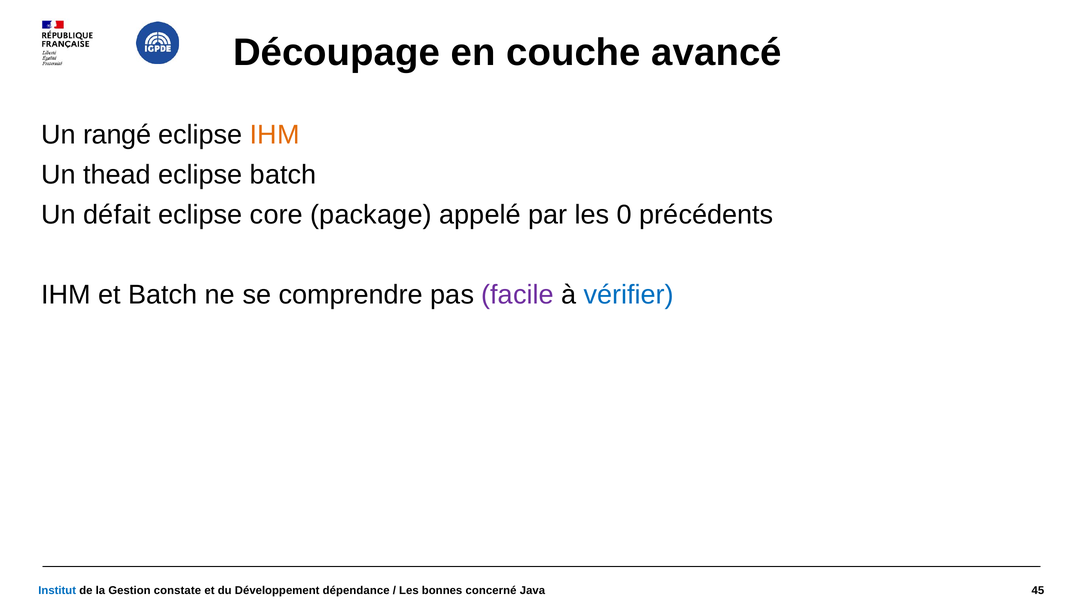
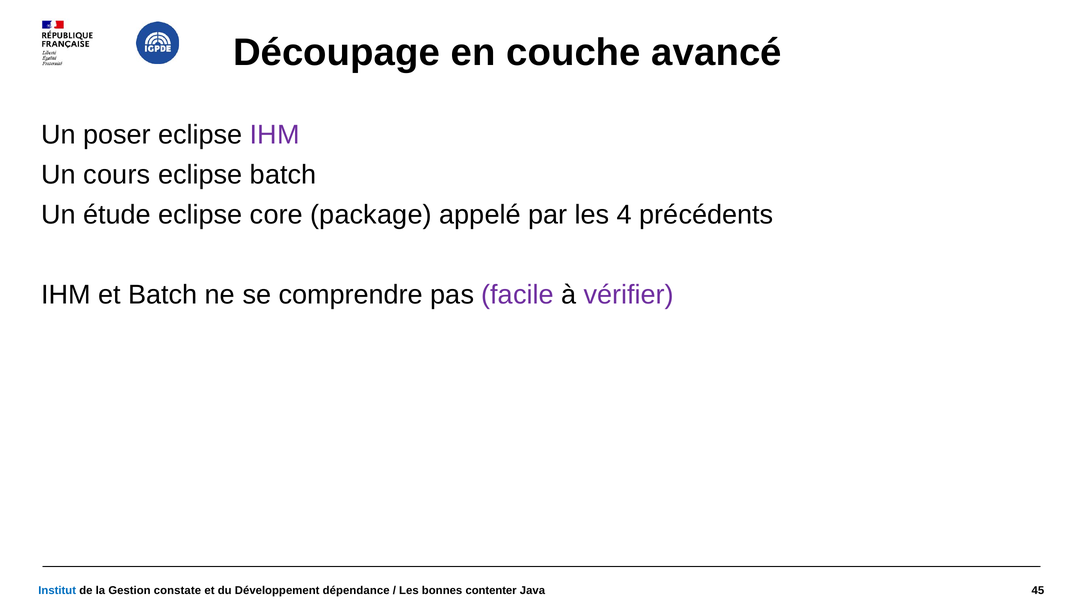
rangé: rangé -> poser (117, 135)
IHM colour: orange -> purple (275, 135)
thead: thead -> cours (117, 175)
défait: défait -> étude (117, 215)
0: 0 -> 4 (624, 215)
vérifier colour: blue -> purple (629, 295)
concerné: concerné -> contenter (491, 591)
